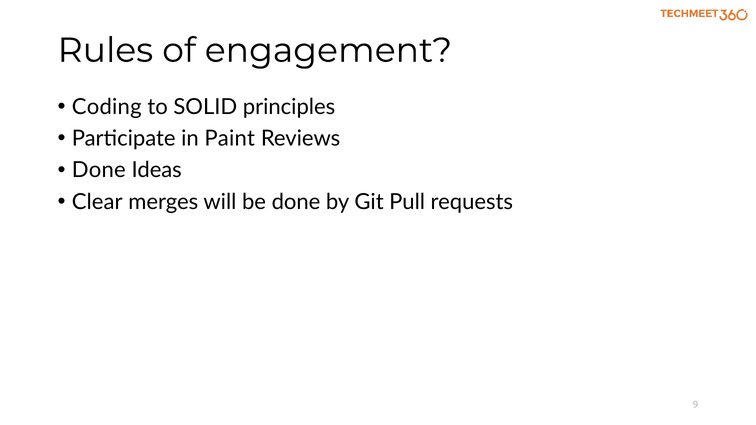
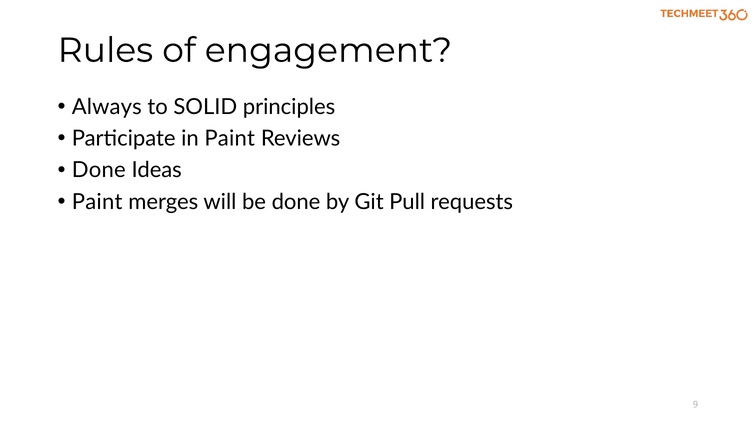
Coding: Coding -> Always (107, 107)
Clear: Clear -> Paint (97, 202)
